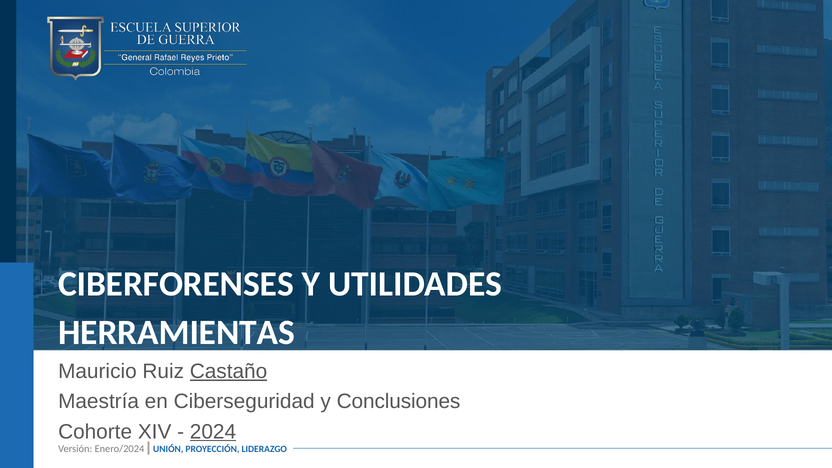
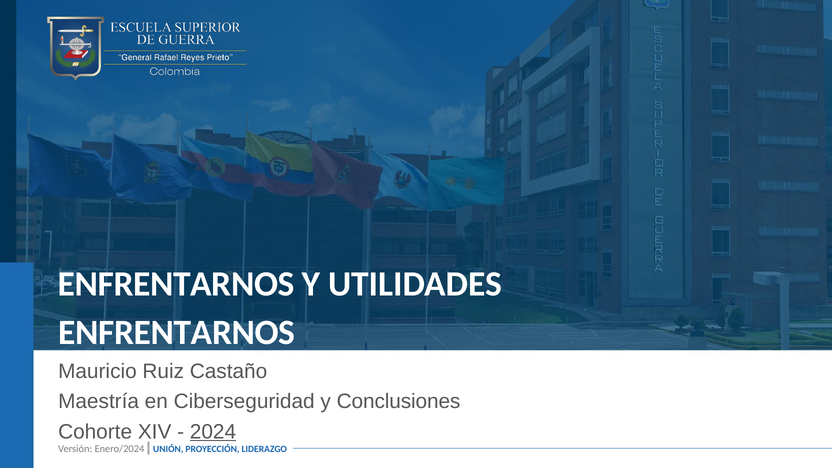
CIBERFORENSES: CIBERFORENSES -> ENFRENTARNOS (176, 284)
HERRAMIENTAS: HERRAMIENTAS -> ENFRENTARNOS (177, 332)
Castaño underline: present -> none (228, 371)
